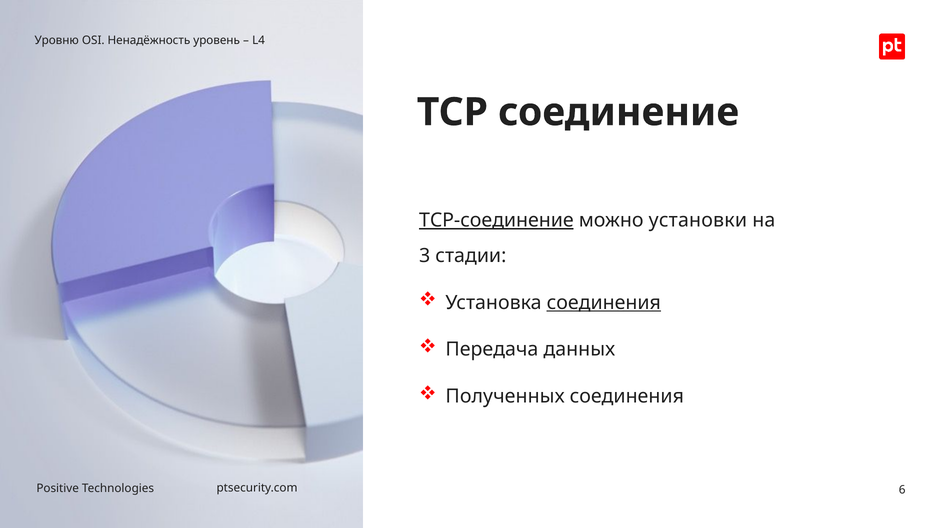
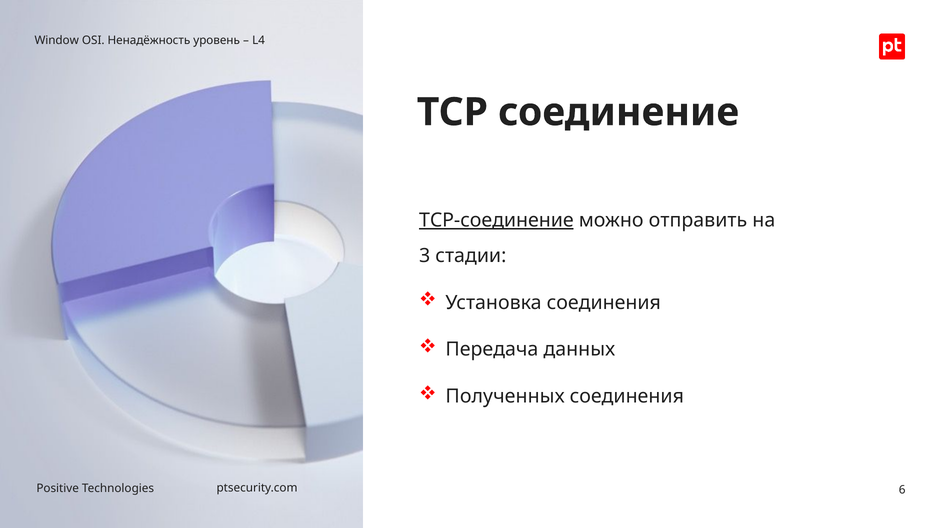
Уровню: Уровню -> Window (57, 41)
установки: установки -> отправить (698, 220)
соединения underline: present -> none (604, 303)
